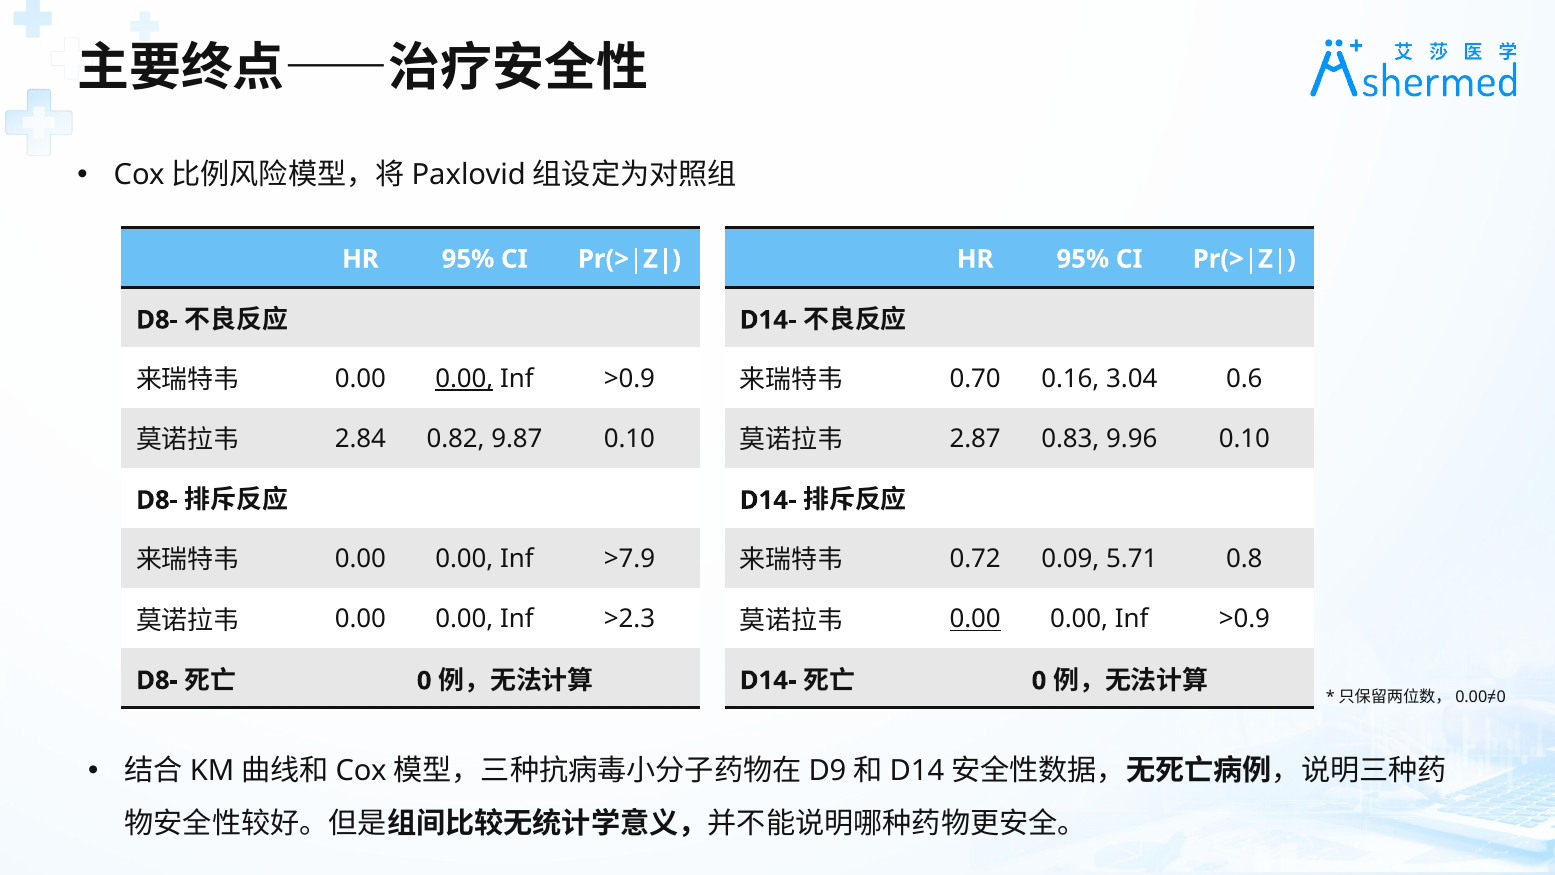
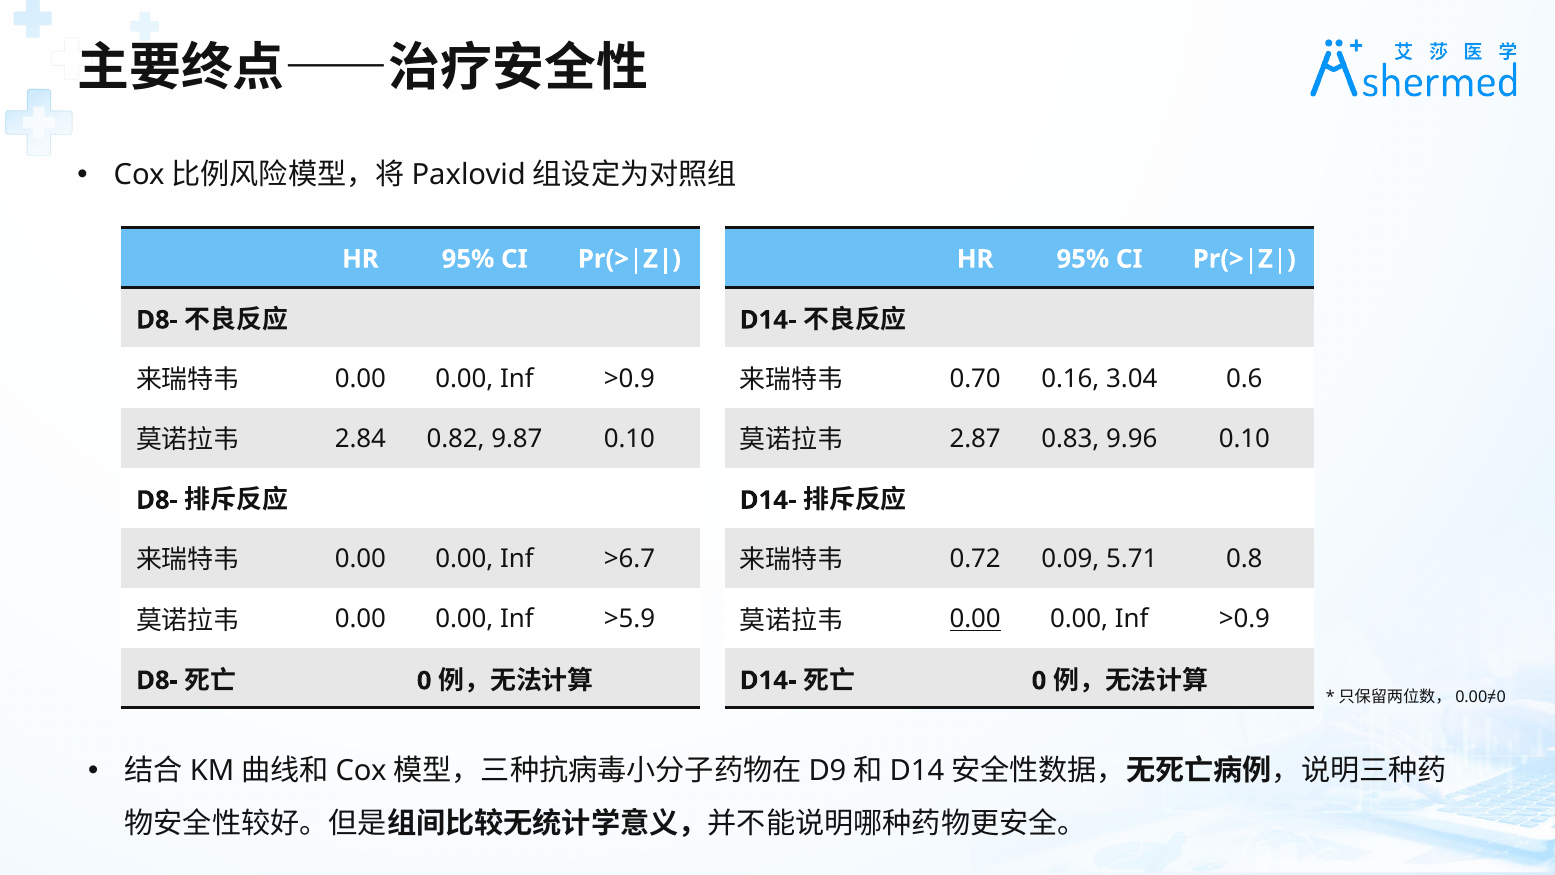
0.00 underline: present -> none (464, 379)
>7.9: >7.9 -> >6.7 (630, 559)
>2.3: >2.3 -> >5.9 (630, 619)
